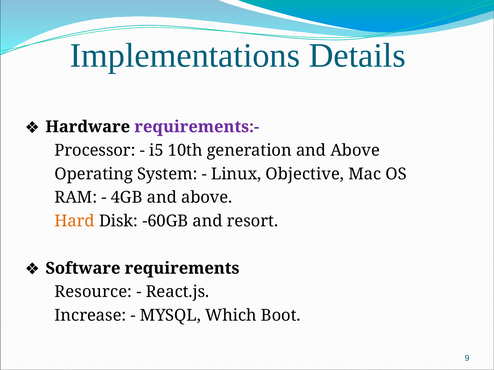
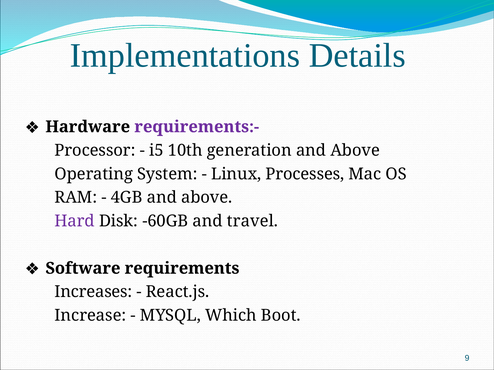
Objective: Objective -> Processes (305, 174)
Hard colour: orange -> purple (75, 221)
resort: resort -> travel (252, 221)
Resource: Resource -> Increases (93, 292)
